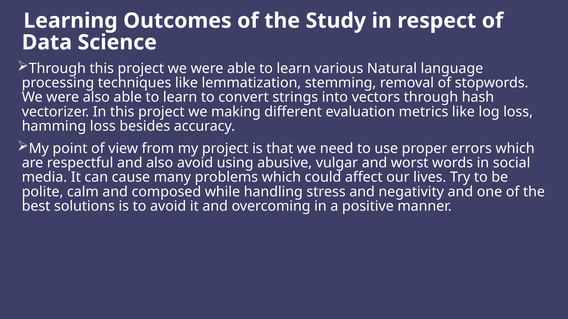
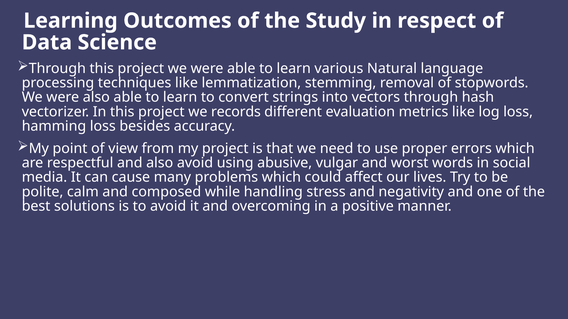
making: making -> records (236, 112)
